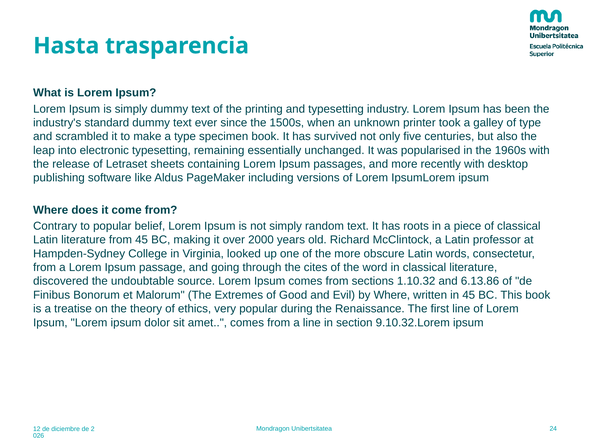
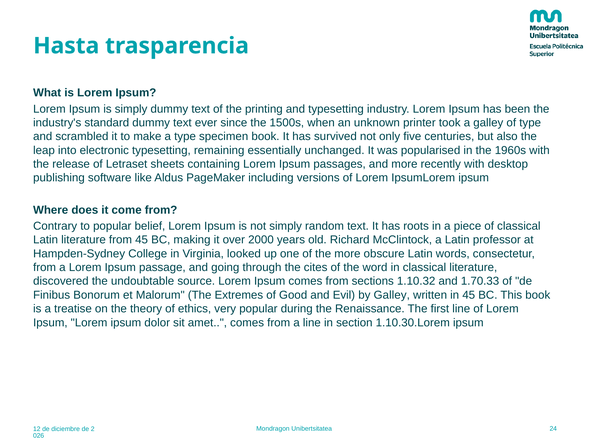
6.13.86: 6.13.86 -> 1.70.33 (480, 282)
by Where: Where -> Galley (392, 295)
9.10.32.Lorem: 9.10.32.Lorem -> 1.10.30.Lorem (413, 323)
